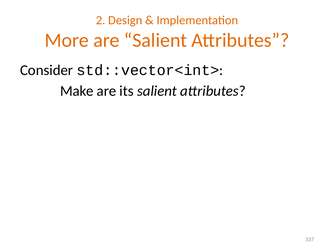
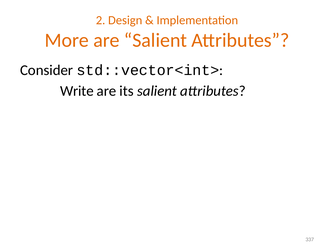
Make: Make -> Write (77, 91)
